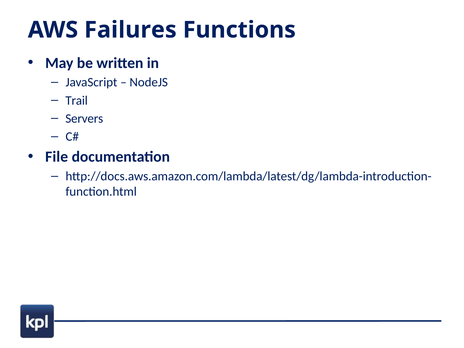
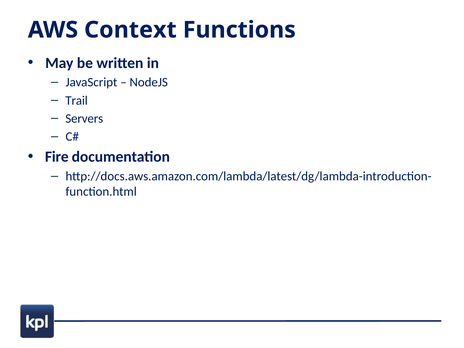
Failures: Failures -> Context (130, 30)
File: File -> Fire (57, 157)
